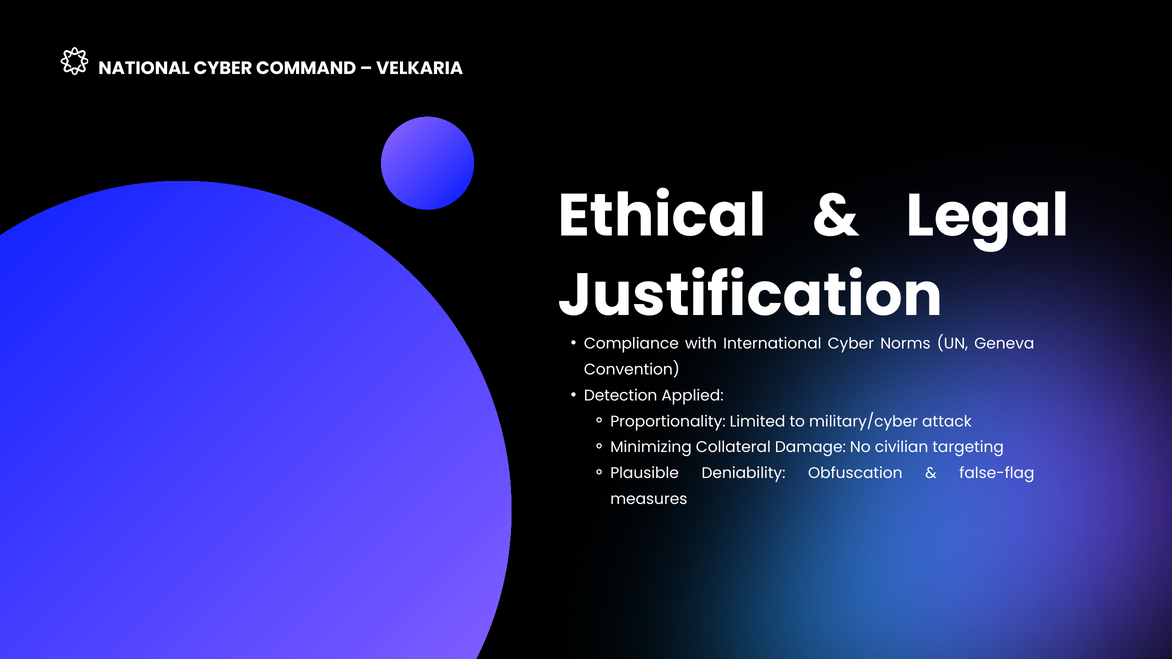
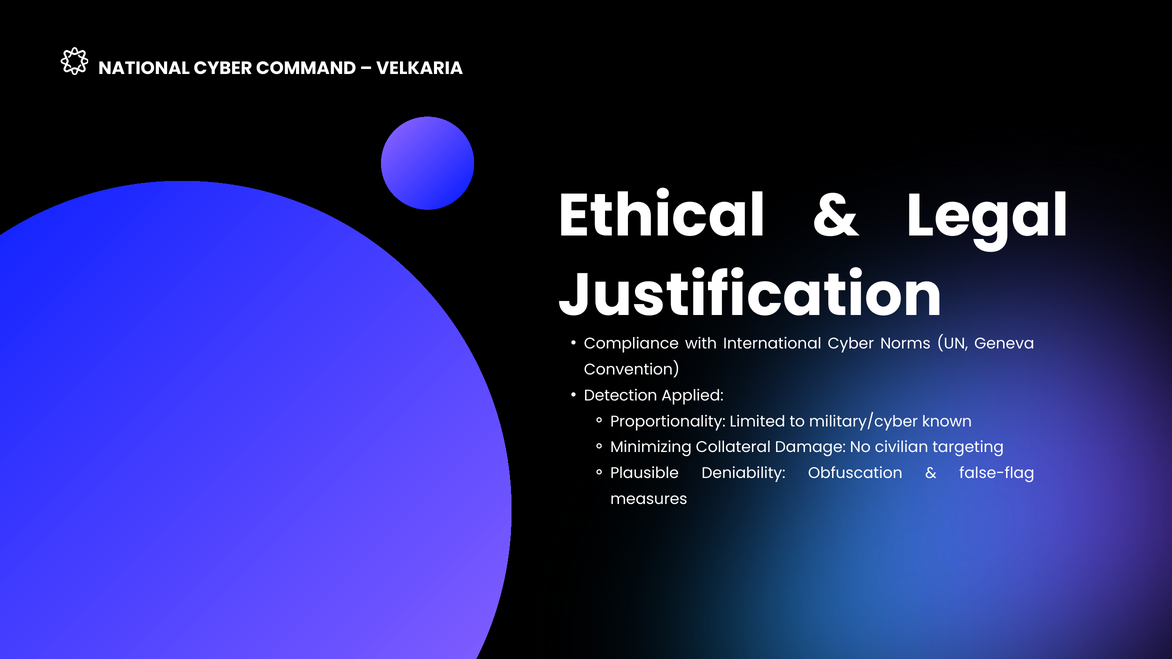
attack: attack -> known (947, 422)
